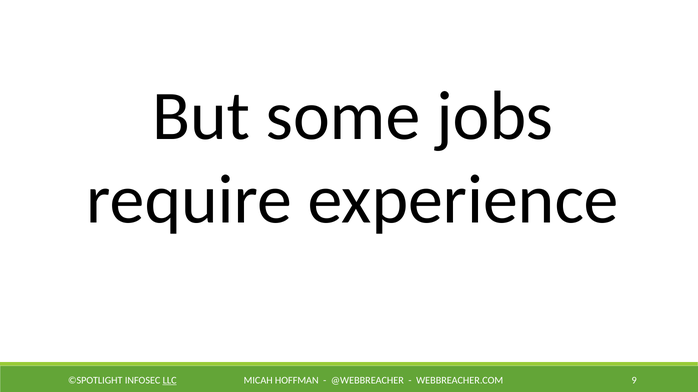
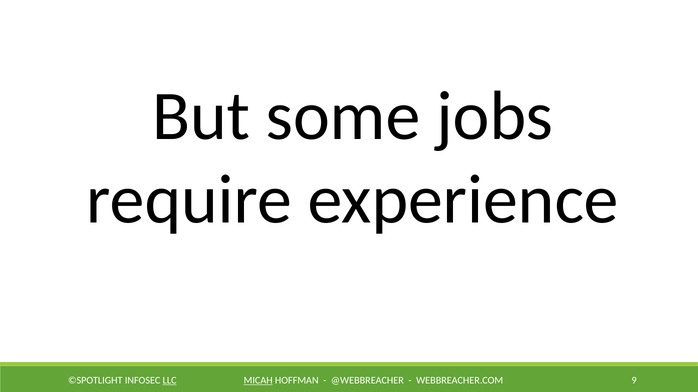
MICAH underline: none -> present (258, 381)
